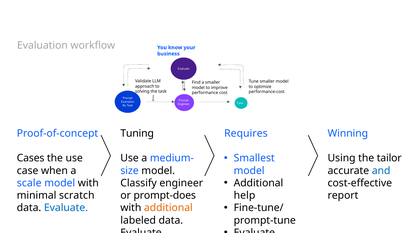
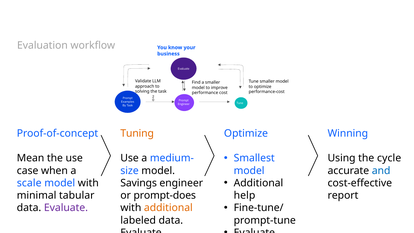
Tuning colour: black -> orange (137, 133)
Requires: Requires -> Optimize (246, 133)
Cases: Cases -> Mean (31, 158)
tailor: tailor -> cycle (389, 158)
Classify: Classify -> Savings (139, 183)
scratch: scratch -> tabular (77, 195)
Evaluate colour: blue -> purple (66, 208)
